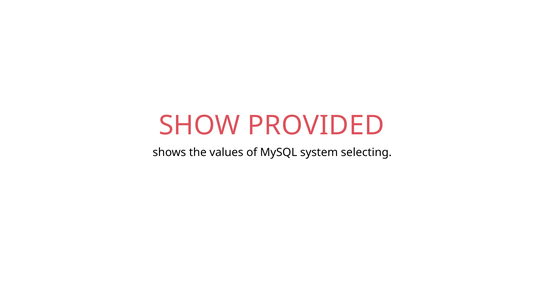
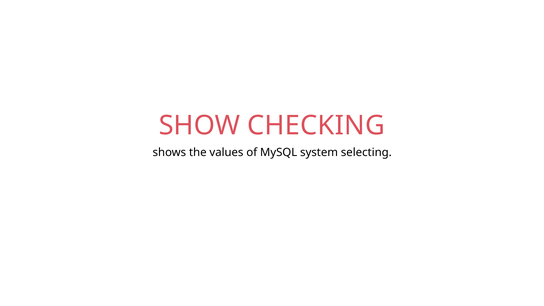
PROVIDED: PROVIDED -> CHECKING (316, 126)
